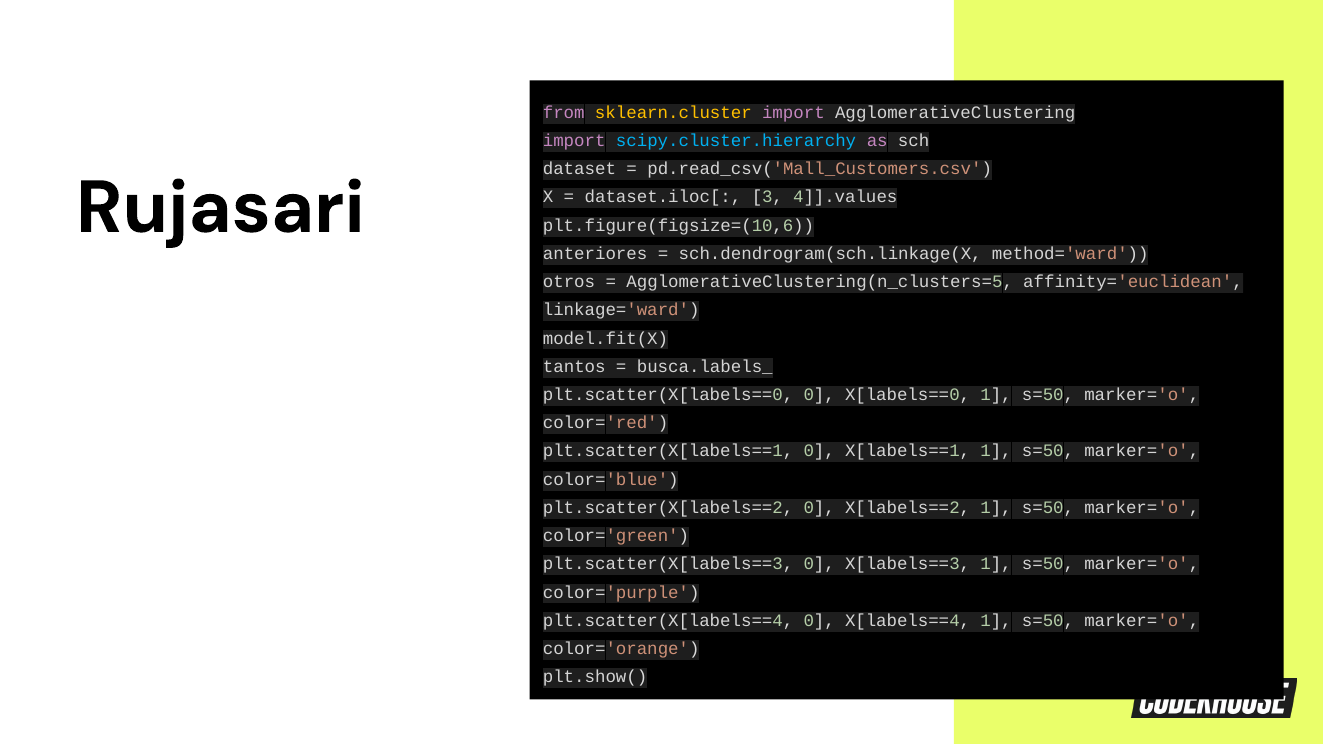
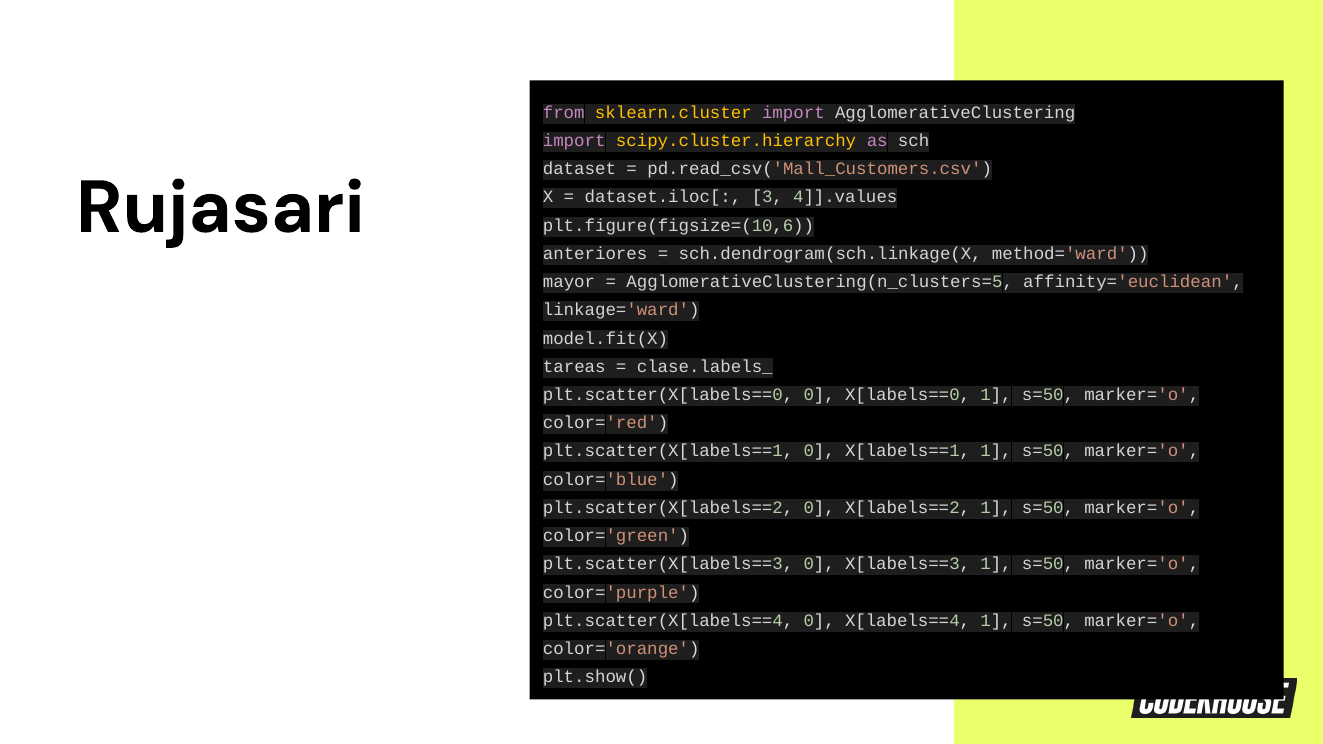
scipy.cluster.hierarchy colour: light blue -> yellow (736, 141)
otros: otros -> mayor (569, 282)
tantos: tantos -> tareas (574, 367)
busca.labels_: busca.labels_ -> clase.labels_ (705, 367)
